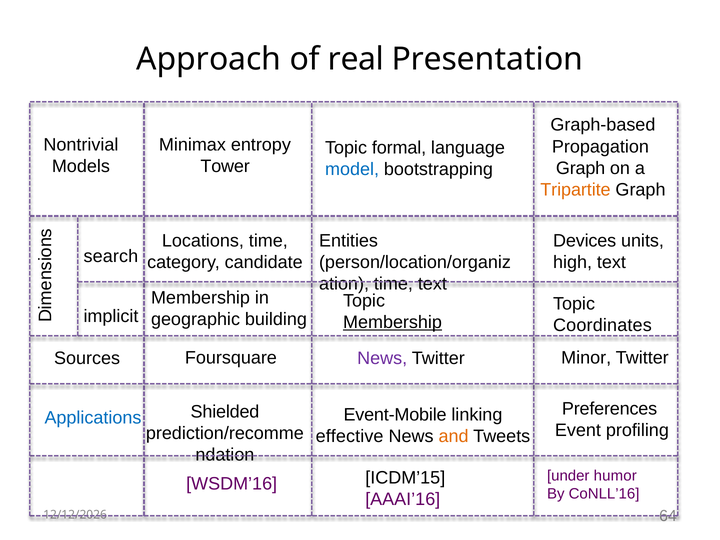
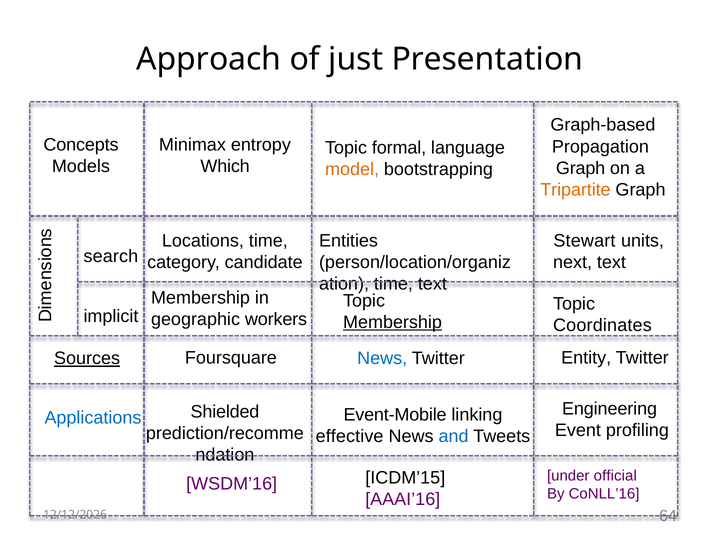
real: real -> just (356, 59)
Nontrivial: Nontrivial -> Concepts (81, 145)
Tower: Tower -> Which (225, 166)
model colour: blue -> orange (352, 169)
Devices: Devices -> Stewart (584, 241)
high: high -> next (573, 262)
building: building -> workers (276, 319)
News colour: purple -> blue (382, 358)
Minor: Minor -> Entity (586, 358)
Sources underline: none -> present (87, 358)
Preferences: Preferences -> Engineering (610, 409)
and colour: orange -> blue (454, 436)
humor: humor -> official (615, 476)
